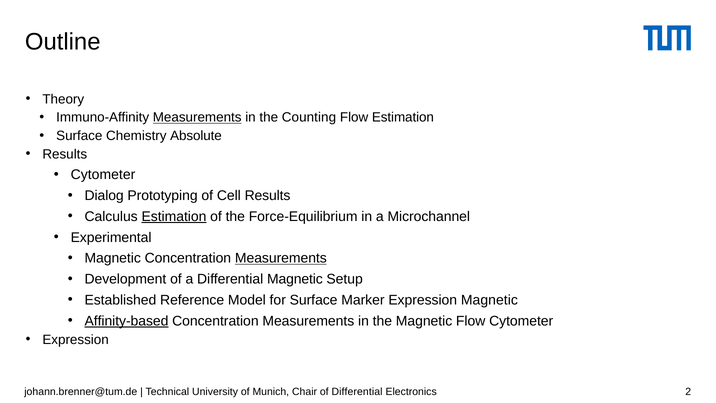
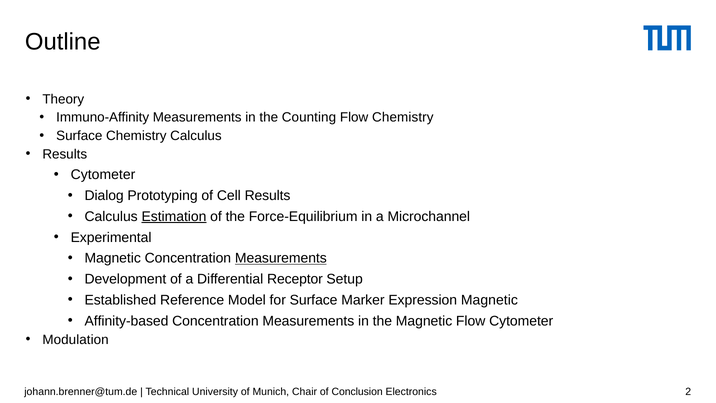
Measurements underline: present -> none (197, 117)
Flow Estimation: Estimation -> Chemistry (403, 117)
Chemistry Absolute: Absolute -> Calculus (196, 136)
Differential Magnetic: Magnetic -> Receptor (295, 279)
Affinity-based underline: present -> none (126, 321)
Expression: Expression -> Modulation (76, 339)
of Differential: Differential -> Conclusion (357, 392)
